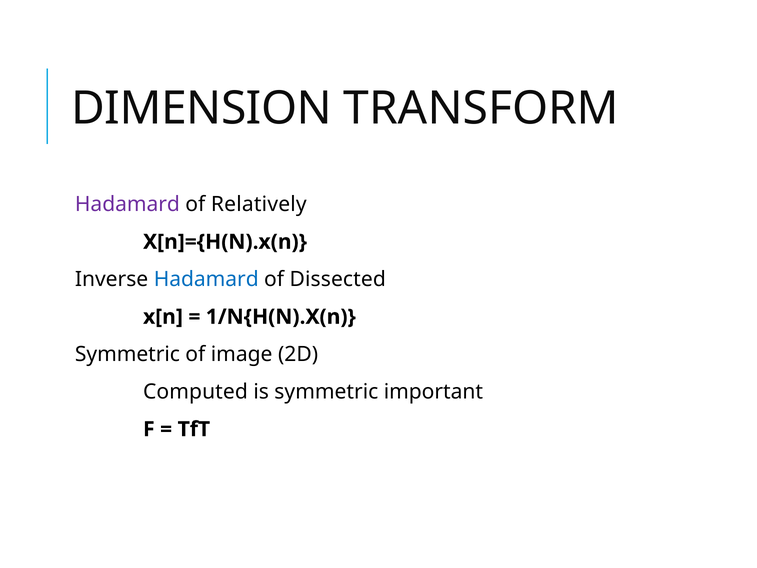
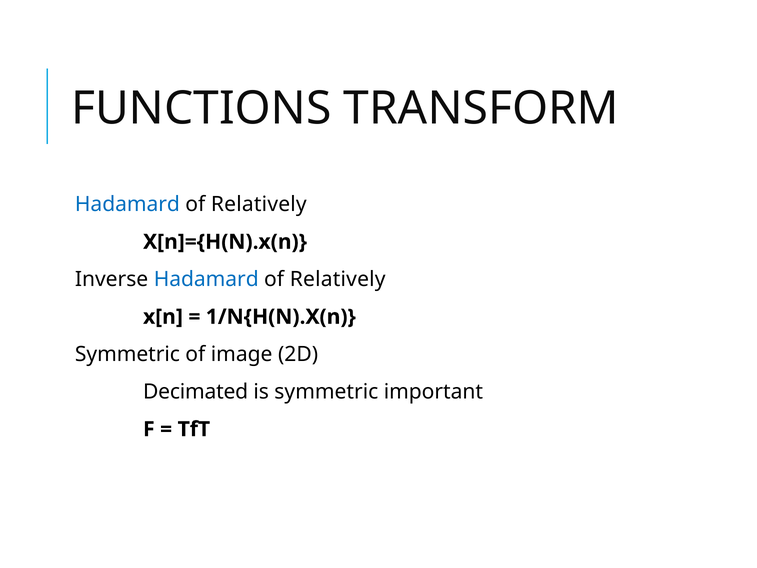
DIMENSION: DIMENSION -> FUNCTIONS (201, 109)
Hadamard colour: purple -> blue (127, 204)
Dissected: Dissected -> Relatively (338, 279)
Computed: Computed -> Decimated (196, 392)
